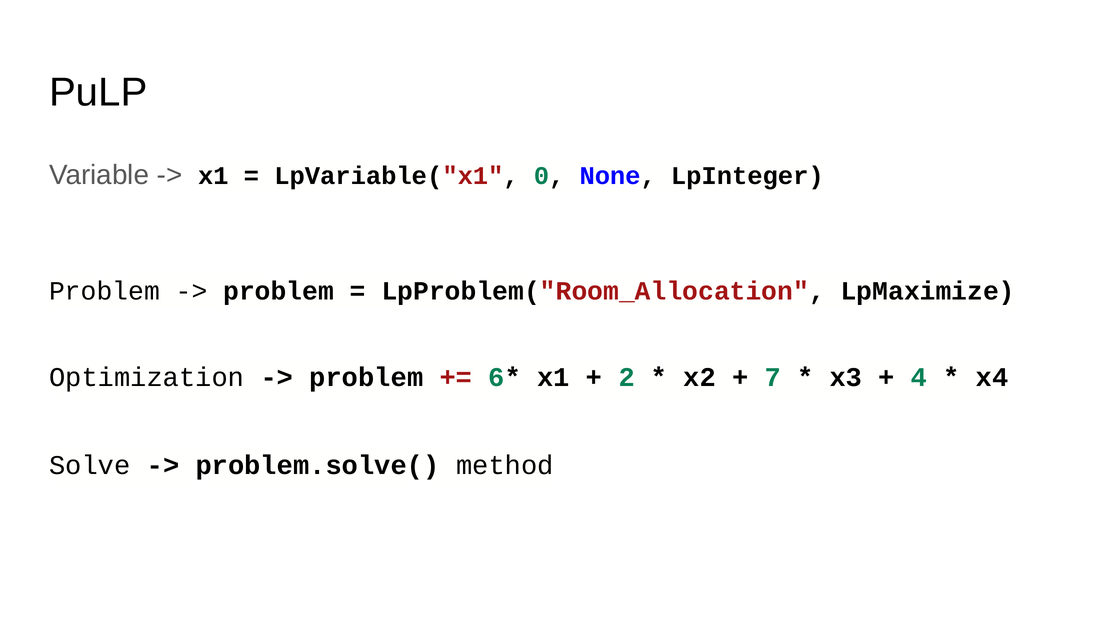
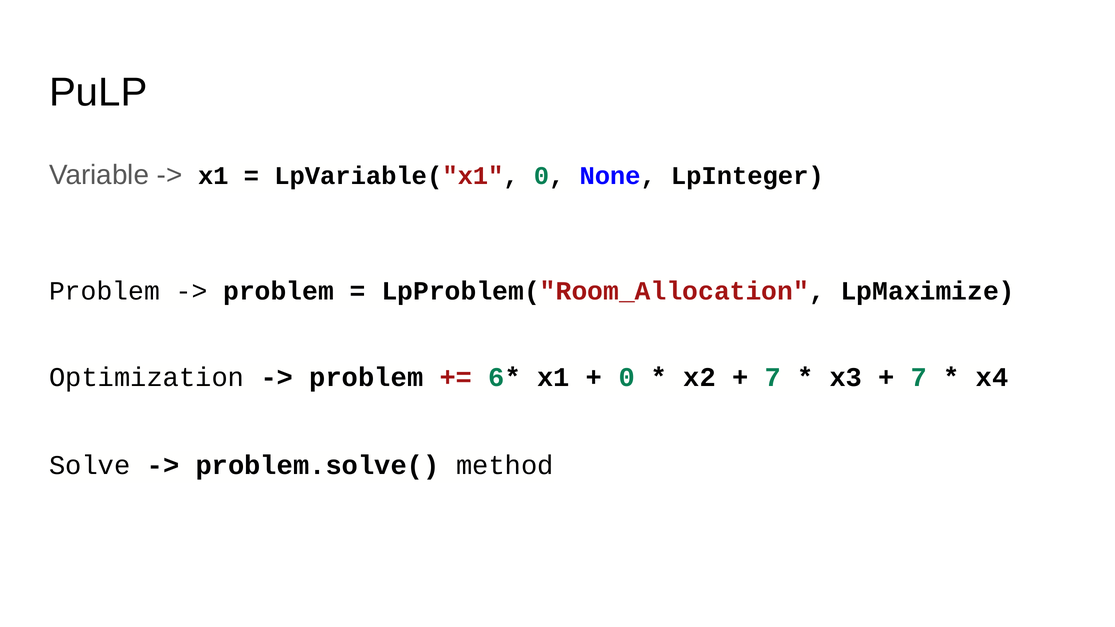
2: 2 -> 0 (627, 377)
4: 4 -> 7 (919, 377)
